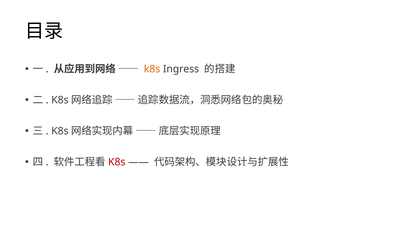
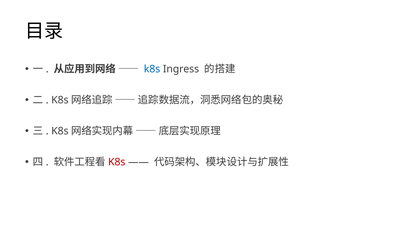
k8s colour: orange -> blue (152, 69)
